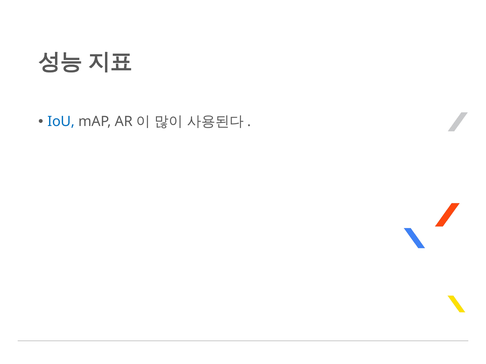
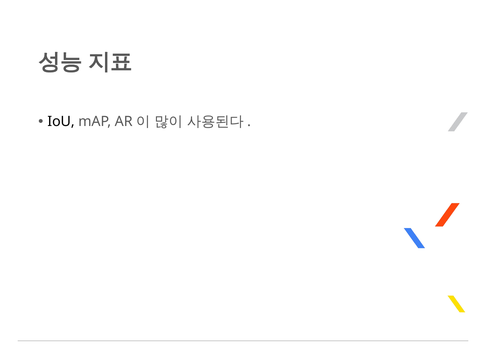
IoU colour: blue -> black (61, 122)
